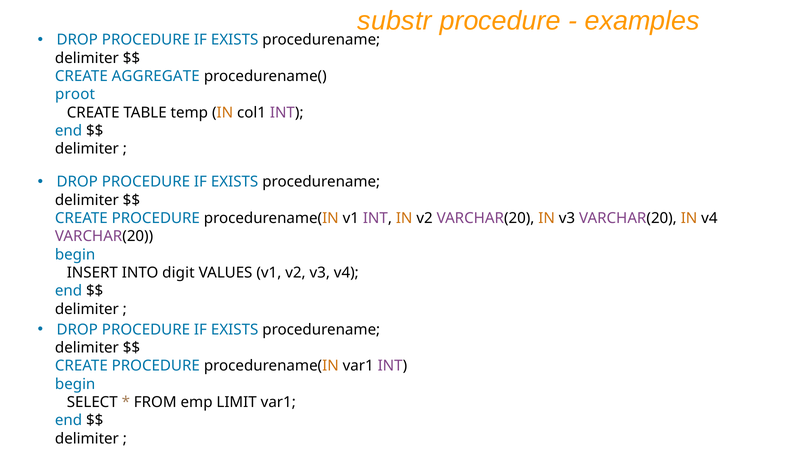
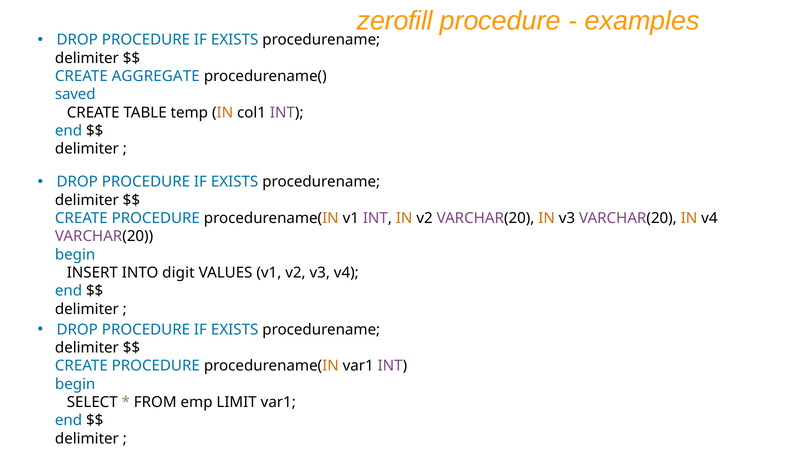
substr: substr -> zerofill (395, 21)
proot: proot -> saved (75, 94)
